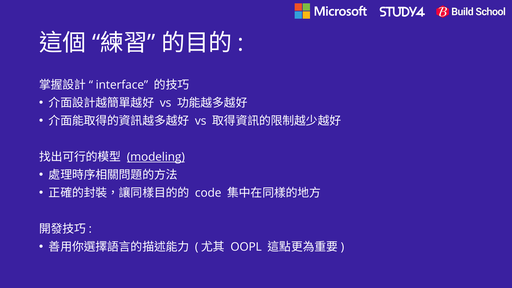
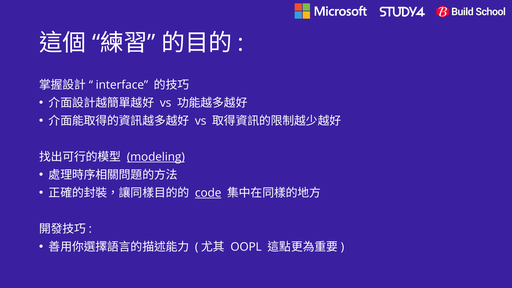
code underline: none -> present (208, 193)
